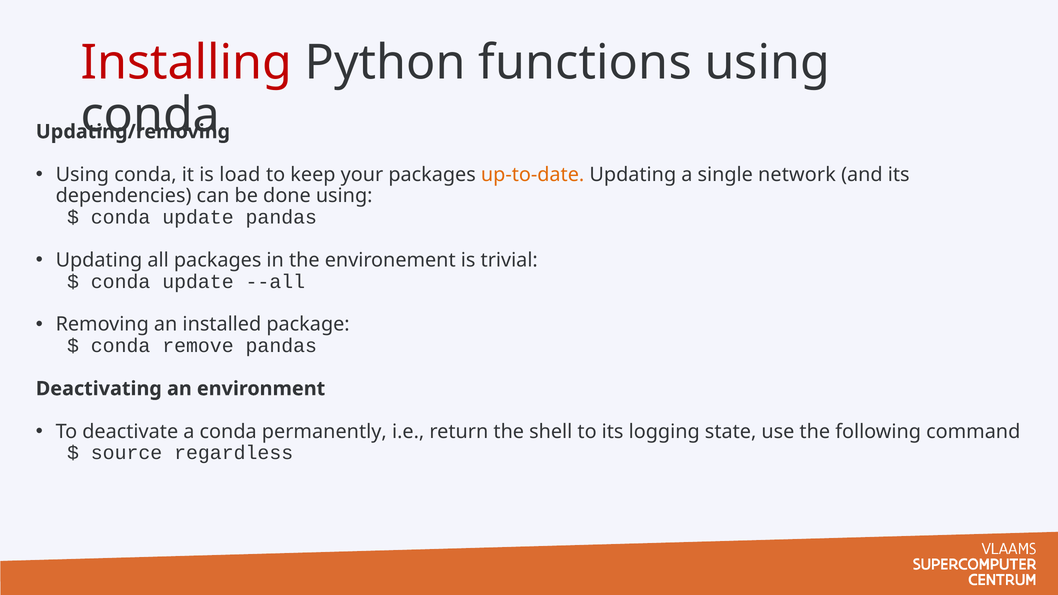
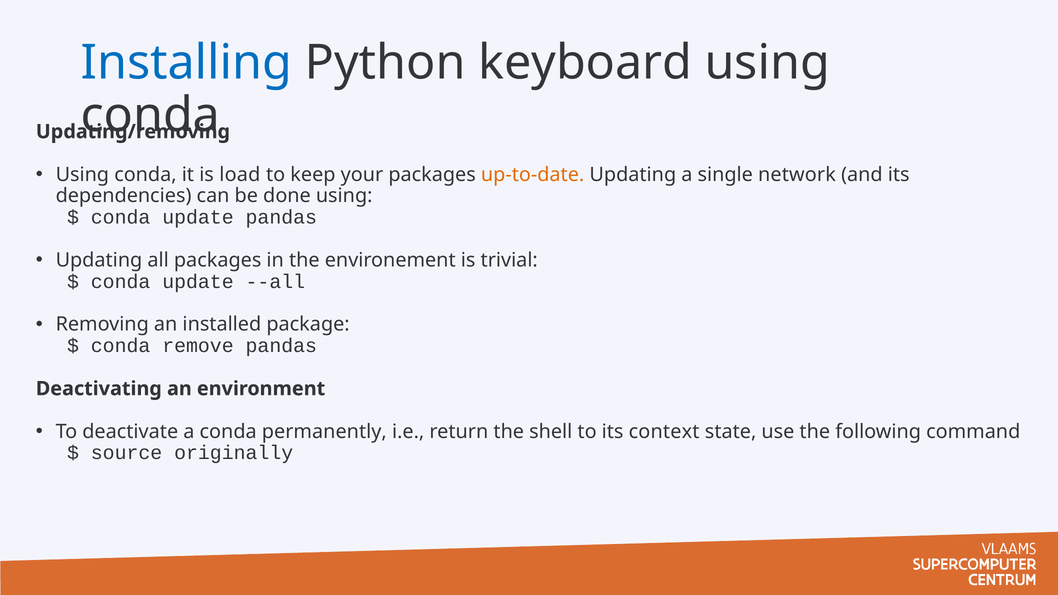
Installing colour: red -> blue (186, 63)
functions: functions -> keyboard (585, 63)
logging: logging -> context (664, 432)
regardless: regardless -> originally (234, 453)
